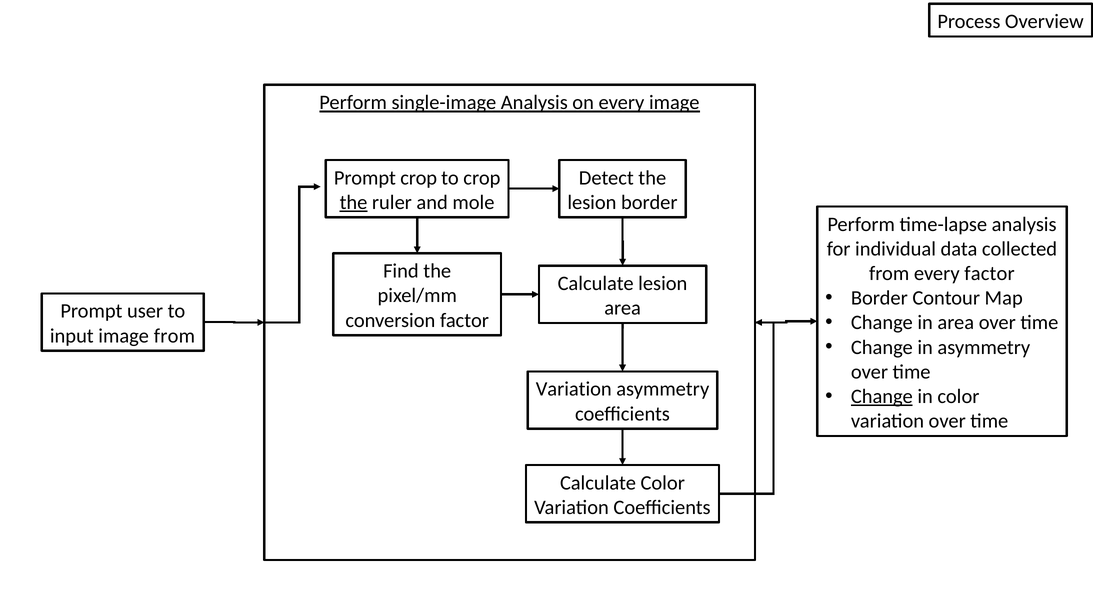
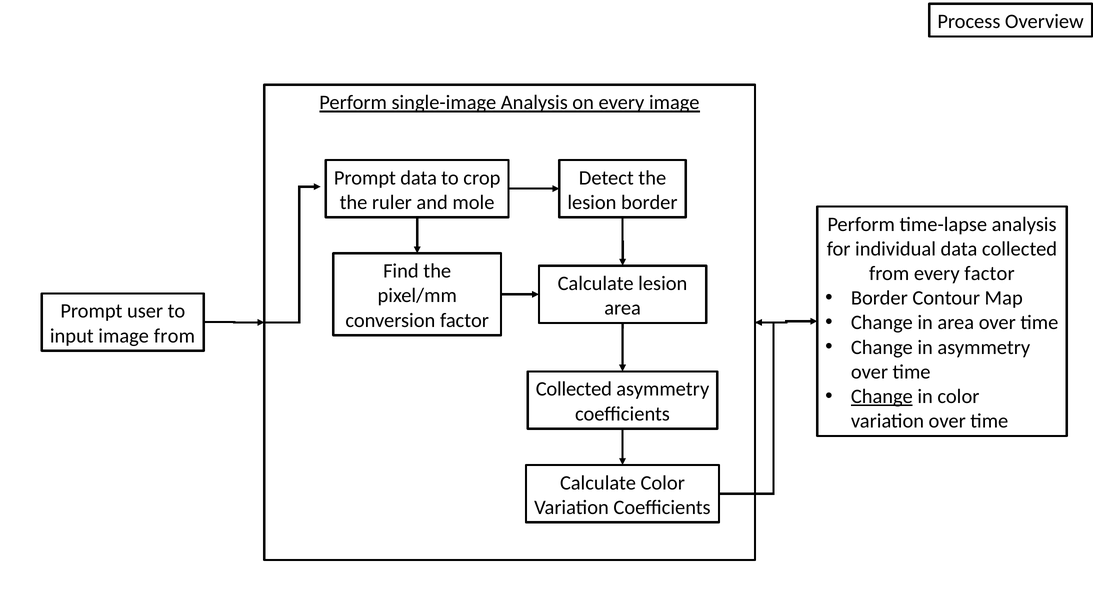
Prompt crop: crop -> data (419, 178)
the underline: present -> none (354, 202)
Variation: Variation -> Collected (574, 389)
